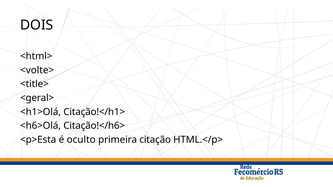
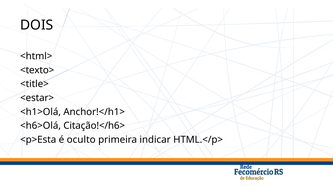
<volte>: <volte> -> <texto> (37, 70)
<geral>: <geral> -> <estar> (37, 98)
Citação!</h1>: Citação!</h1> -> Anchor!</h1> (94, 112)
citação: citação -> indicar (155, 140)
